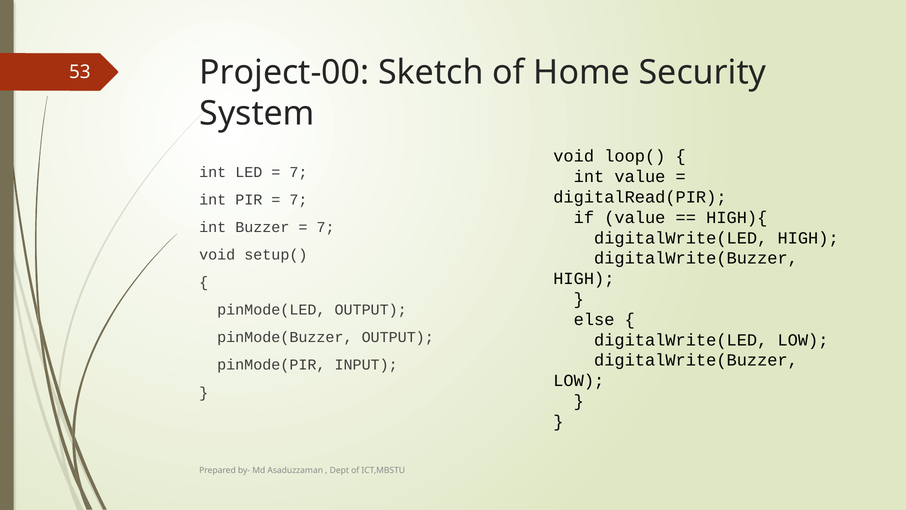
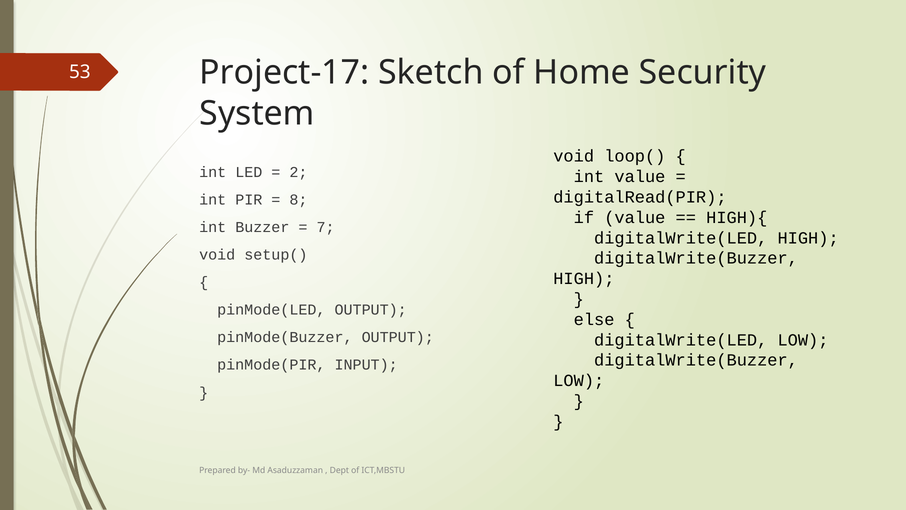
Project-00: Project-00 -> Project-17 (284, 73)
7: 7 -> 2 (298, 172)
7: 7 -> 8 (298, 200)
